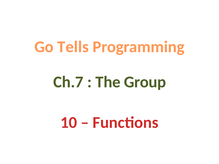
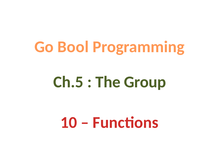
Tells: Tells -> Bool (73, 47)
Ch.7: Ch.7 -> Ch.5 (68, 82)
